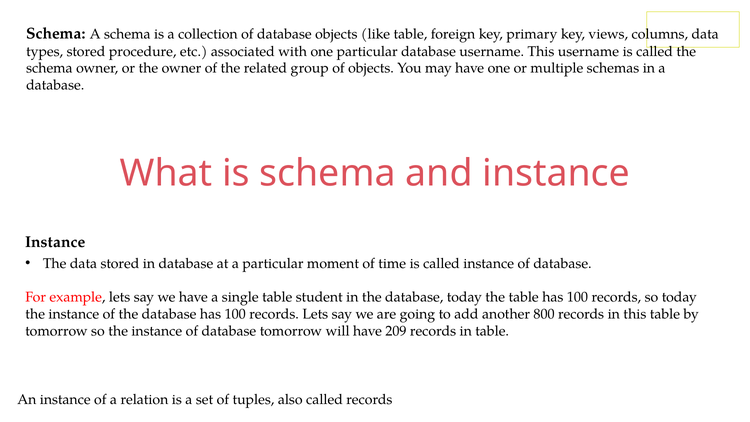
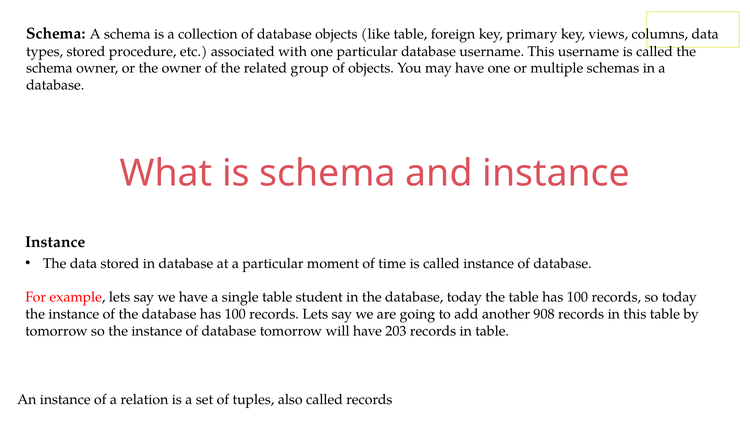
800: 800 -> 908 (544, 314)
209: 209 -> 203 (396, 331)
